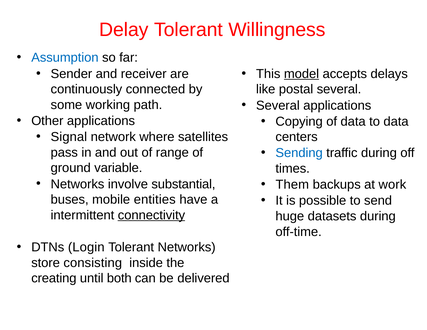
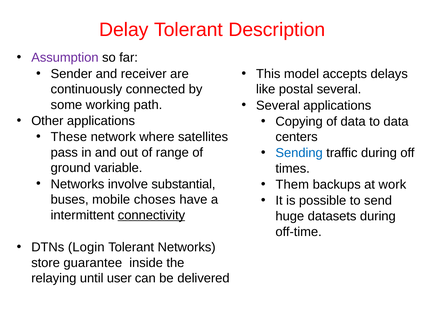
Willingness: Willingness -> Description (277, 30)
Assumption colour: blue -> purple (65, 58)
model underline: present -> none (302, 74)
Signal: Signal -> These (69, 137)
entities: entities -> choses (155, 200)
consisting: consisting -> guarantee (93, 263)
creating: creating -> relaying (54, 278)
both: both -> user (119, 278)
